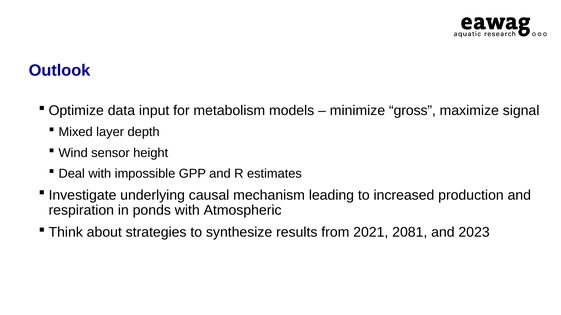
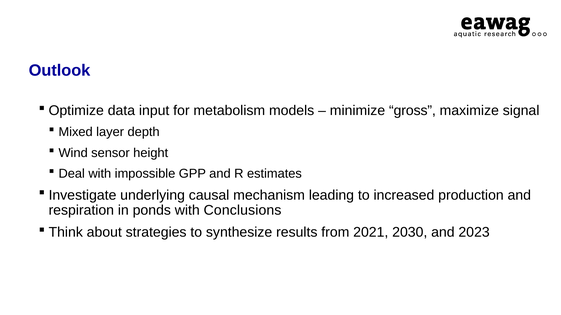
Atmospheric: Atmospheric -> Conclusions (243, 211)
2081: 2081 -> 2030 (410, 233)
